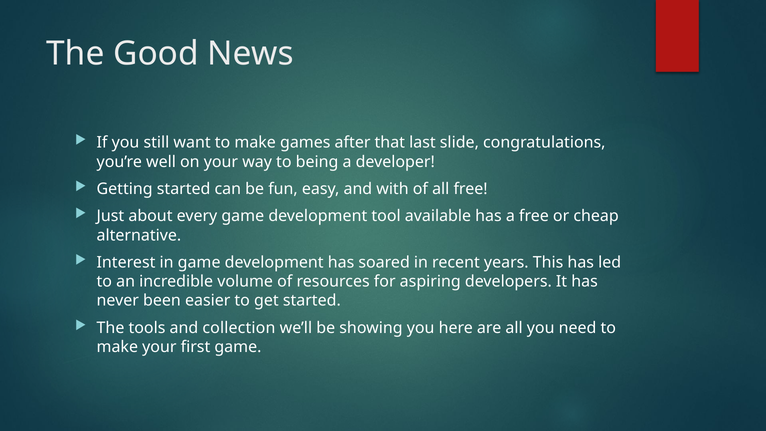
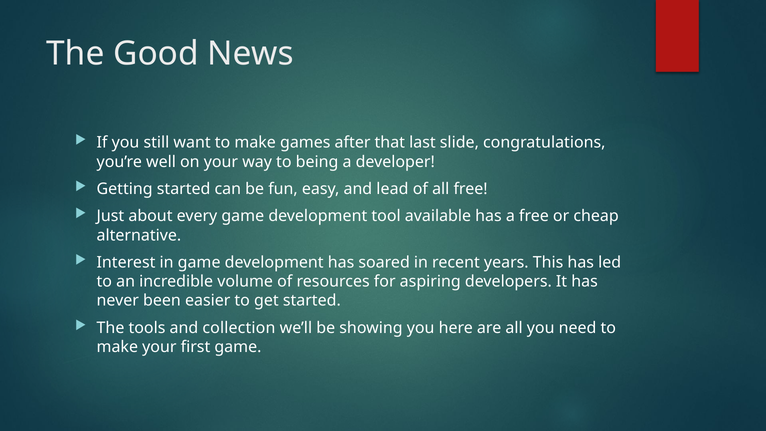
with: with -> lead (392, 189)
